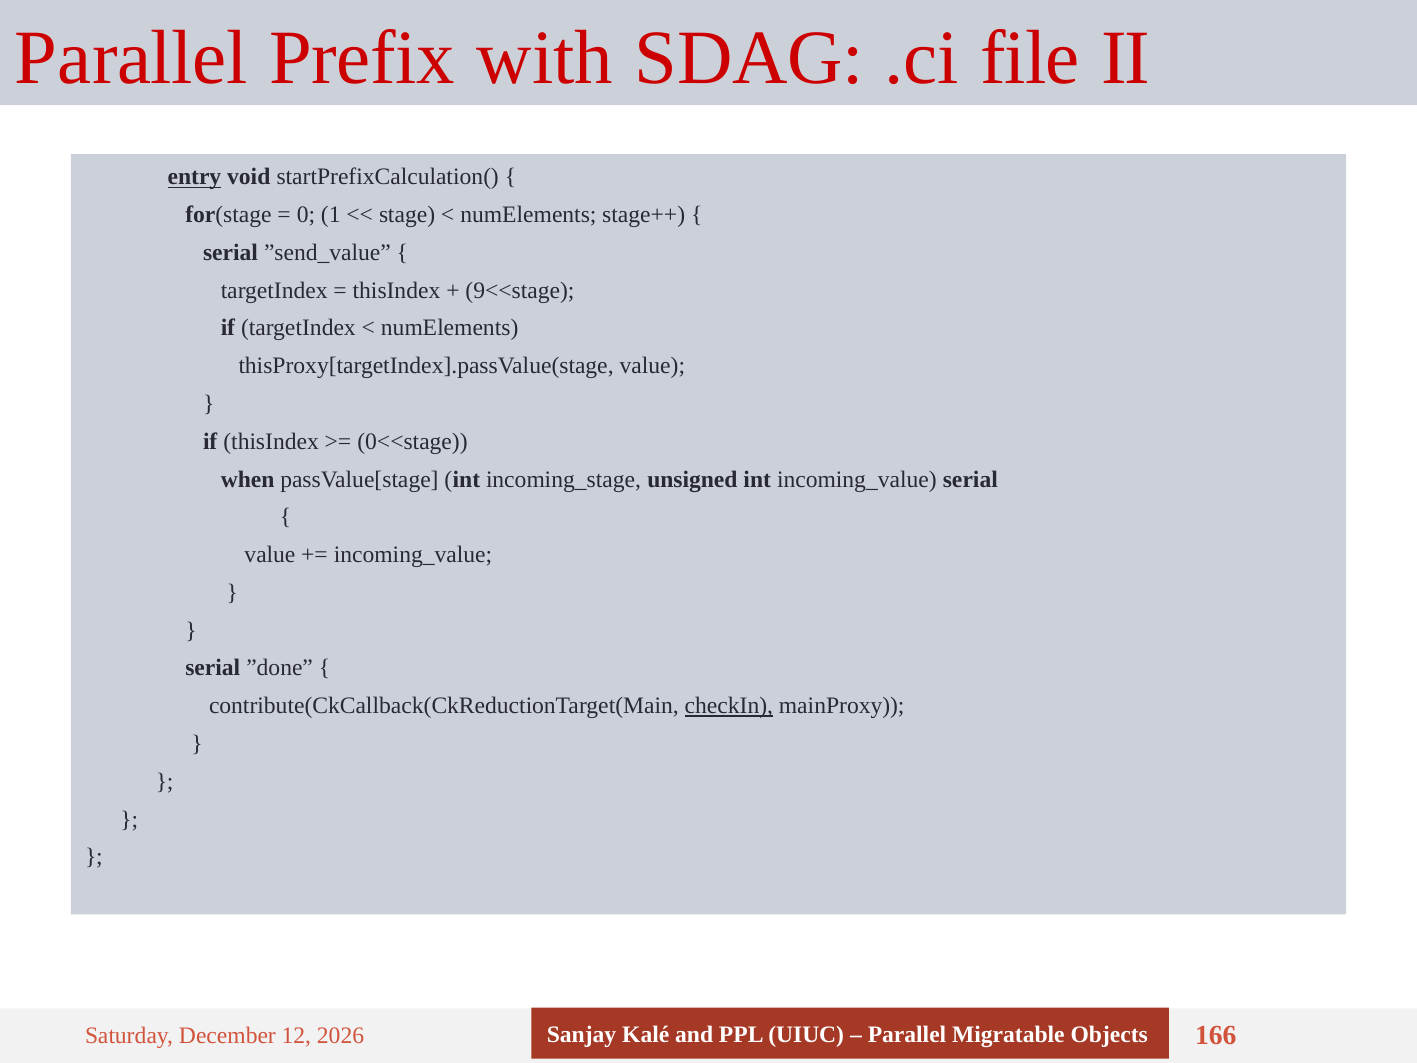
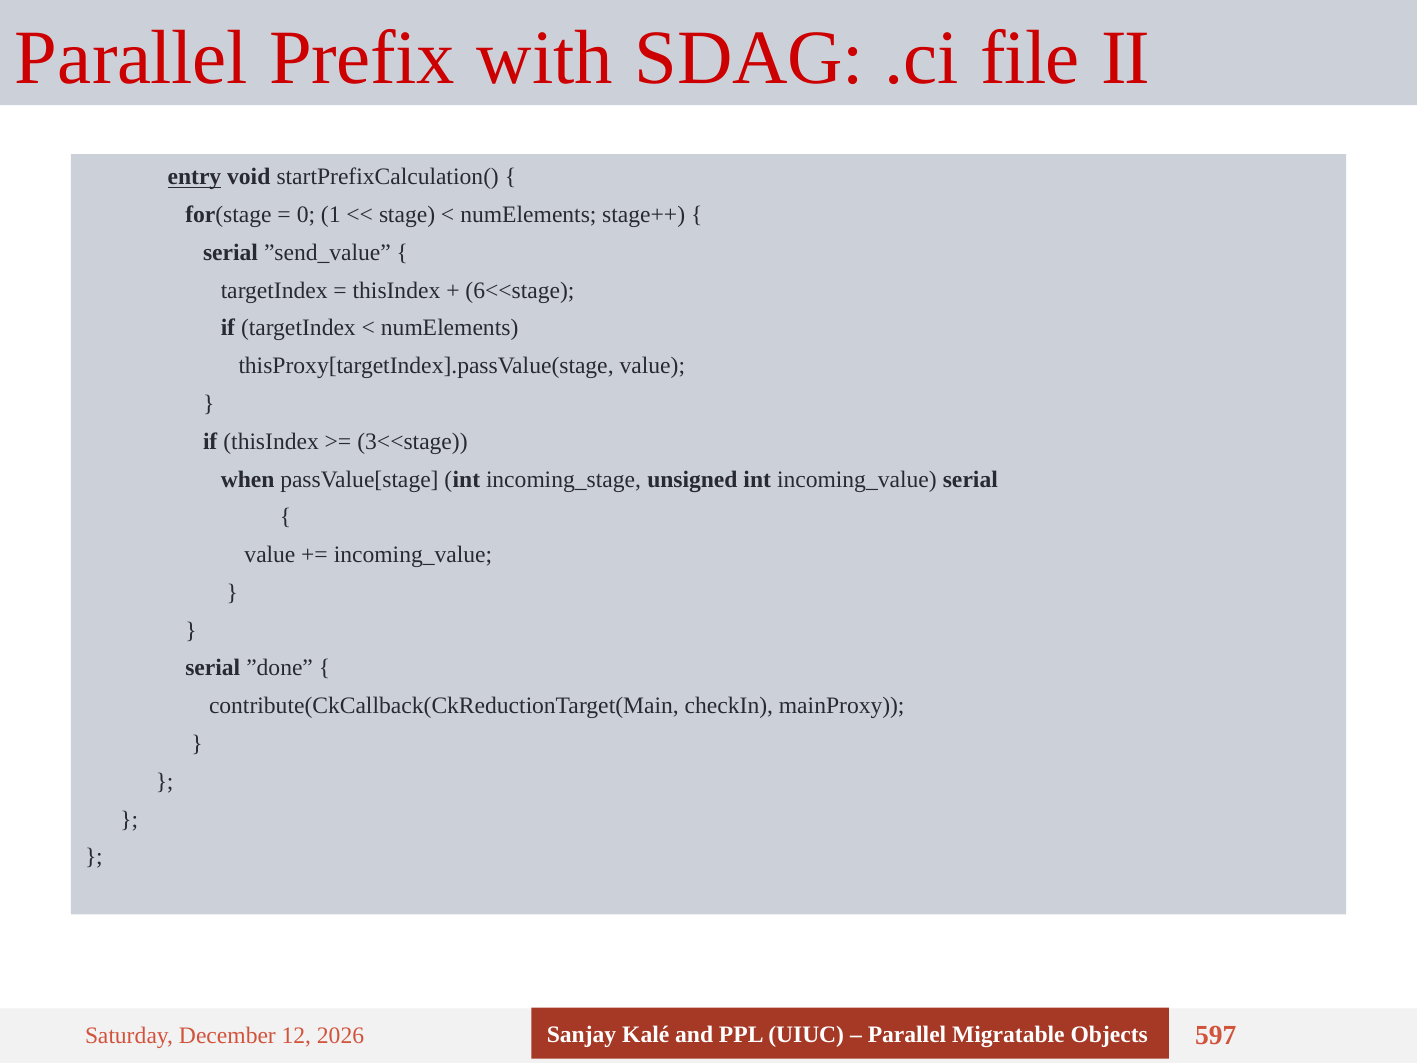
9<<stage: 9<<stage -> 6<<stage (520, 290)
0<<stage: 0<<stage -> 3<<stage (412, 441)
checkIn underline: present -> none (729, 706)
166: 166 -> 597 (1216, 1036)
